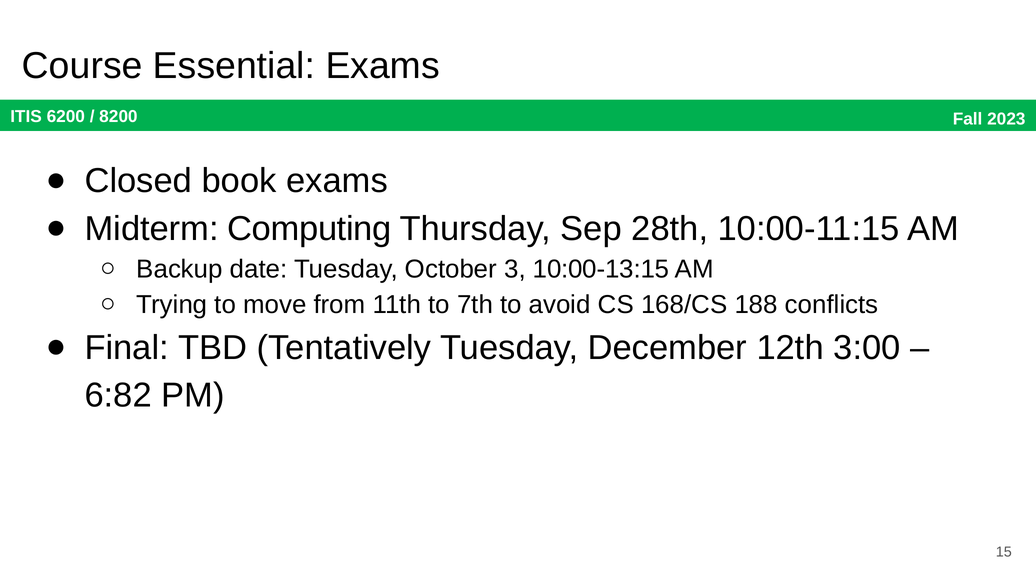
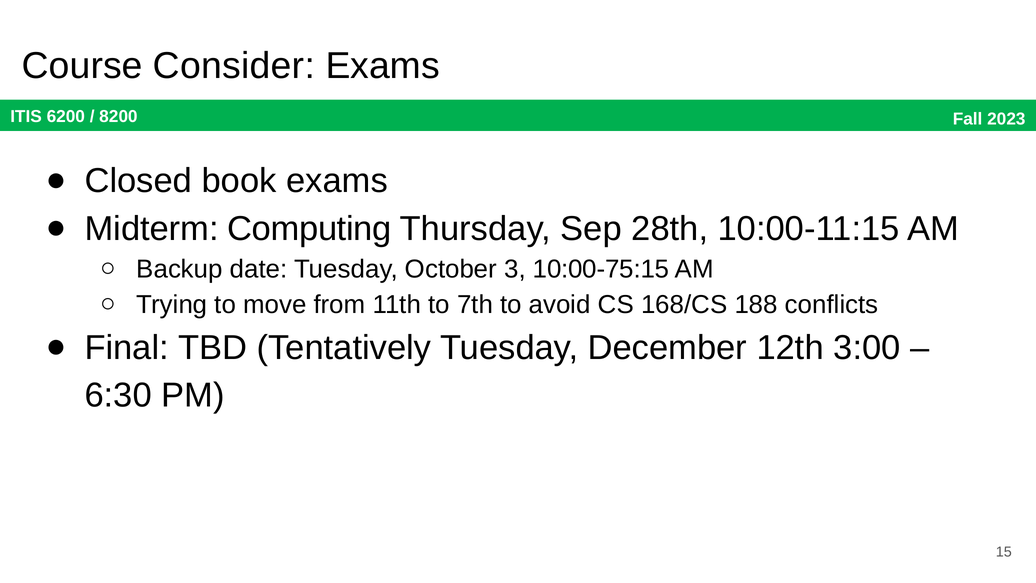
Essential: Essential -> Consider (234, 66)
10:00-13:15: 10:00-13:15 -> 10:00-75:15 (601, 269)
6:82: 6:82 -> 6:30 (118, 395)
